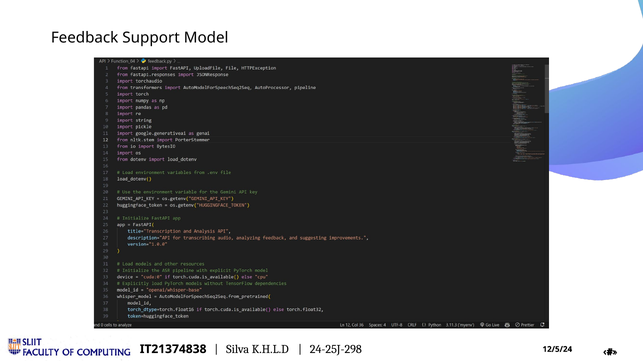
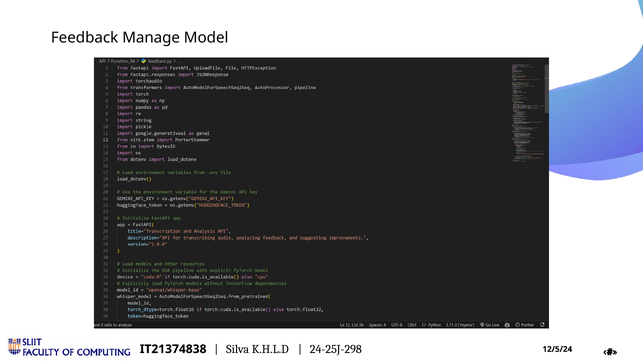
Support: Support -> Manage (151, 38)
